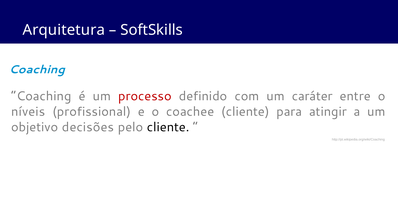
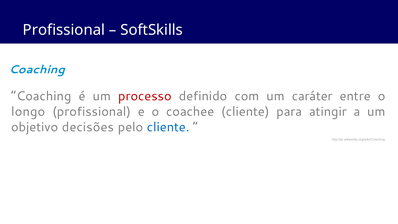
Arquitetura: Arquitetura -> Profissional (64, 30)
níveis: níveis -> longo (28, 112)
cliente colour: black -> blue (168, 127)
